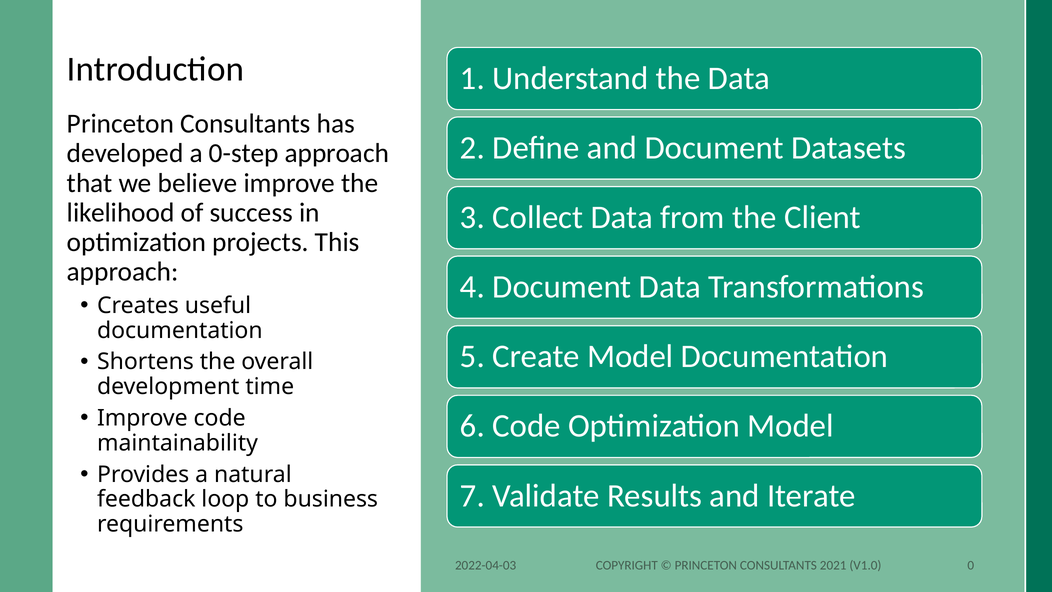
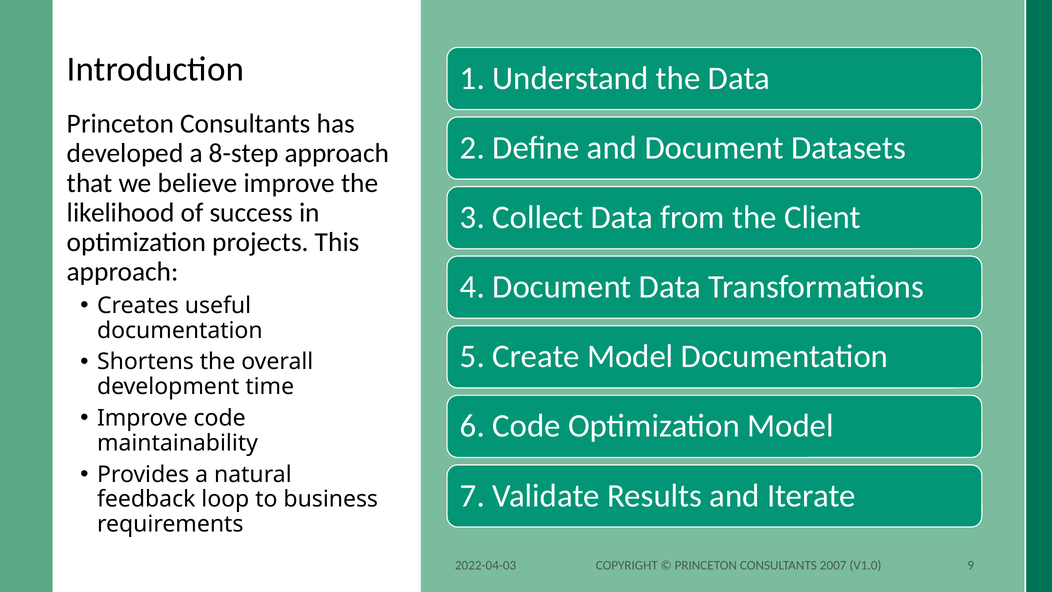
0-step: 0-step -> 8-step (244, 153)
2021: 2021 -> 2007 (833, 565)
0: 0 -> 9 (971, 565)
